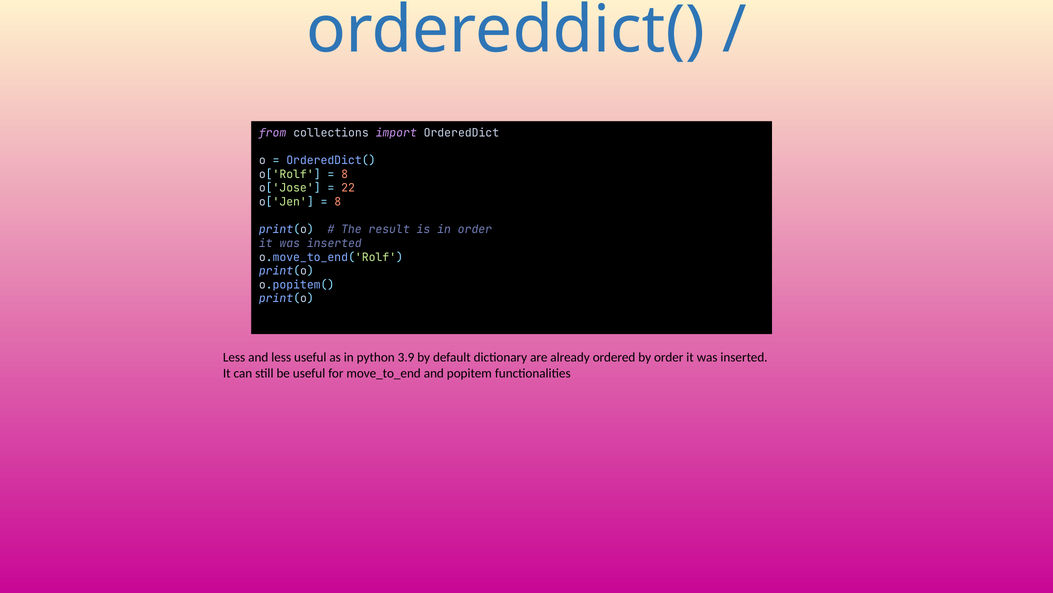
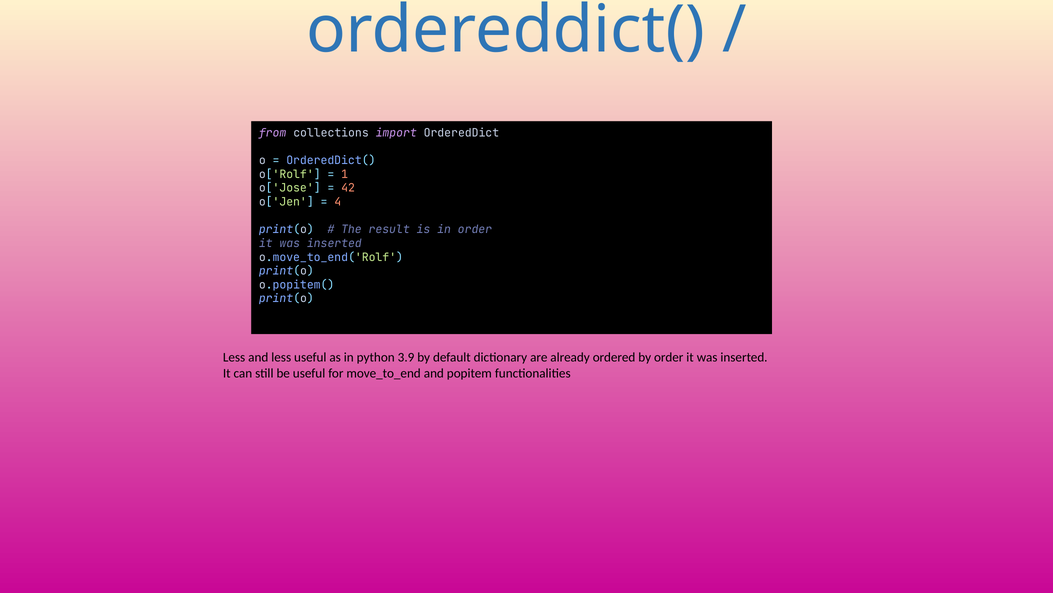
8: 8 -> 1 (345, 174)
22: 22 -> 42 (348, 188)
8: 8 -> 4 (338, 202)
